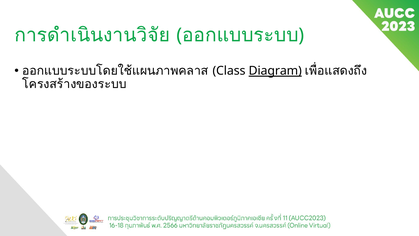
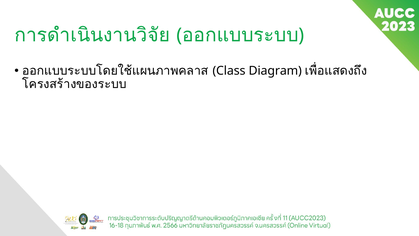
Diagram underline: present -> none (275, 71)
